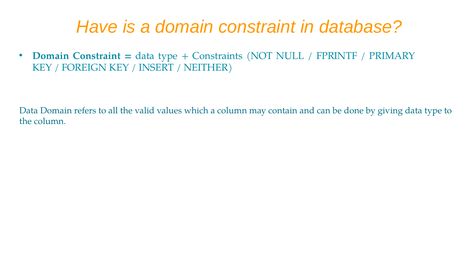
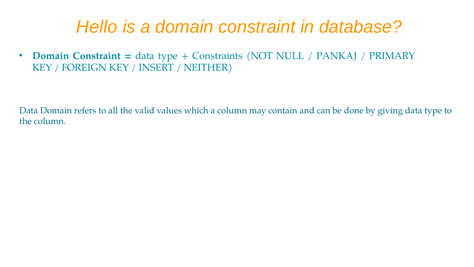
Have: Have -> Hello (97, 27)
FPRINTF: FPRINTF -> PANKAJ (337, 56)
